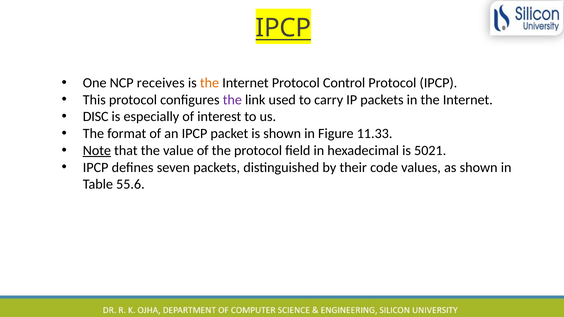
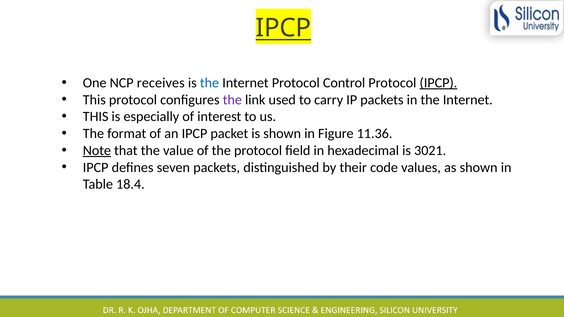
the colour: orange -> blue (209, 83)
IPCP underline: none -> present (438, 83)
DISC: DISC -> THIS (96, 117)
11.33: 11.33 -> 11.36 (375, 134)
5021: 5021 -> 3021 (430, 151)
55.6: 55.6 -> 18.4 (130, 184)
